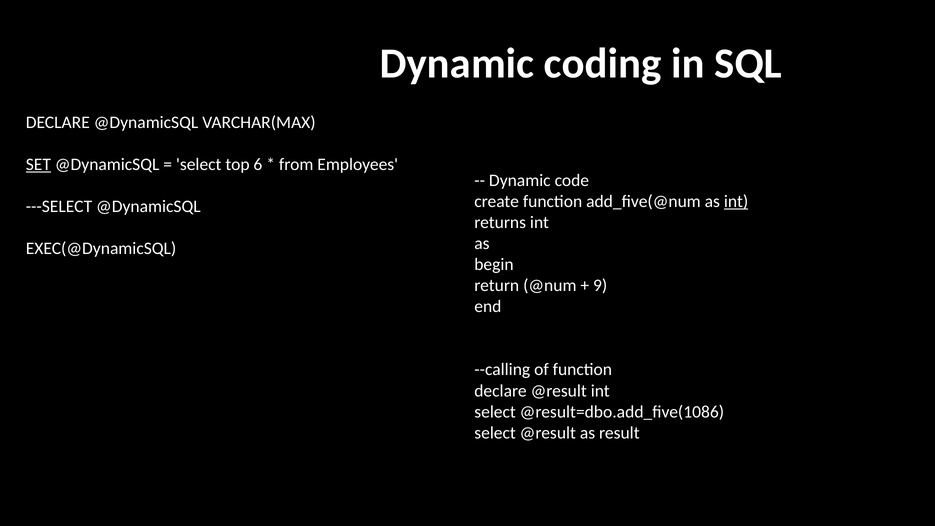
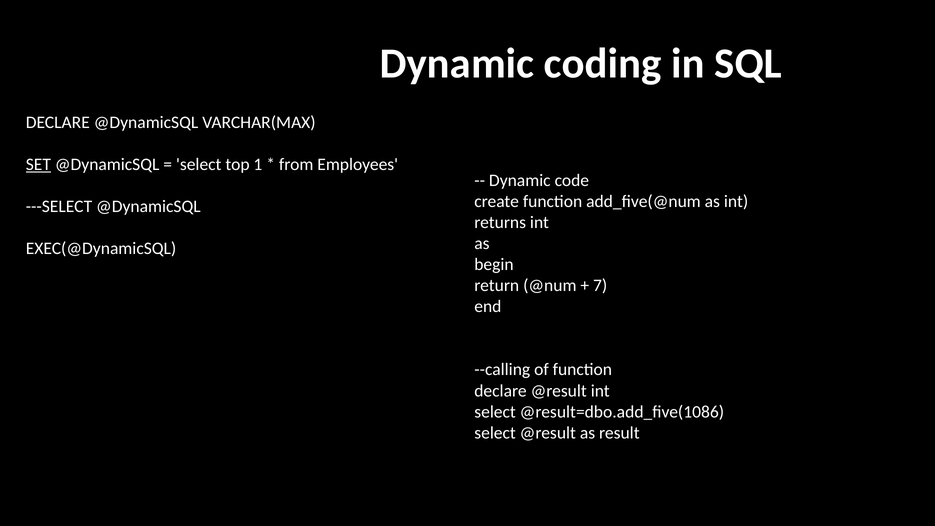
6: 6 -> 1 (258, 164)
int underline: present -> none (736, 201)
9: 9 -> 7 (600, 285)
